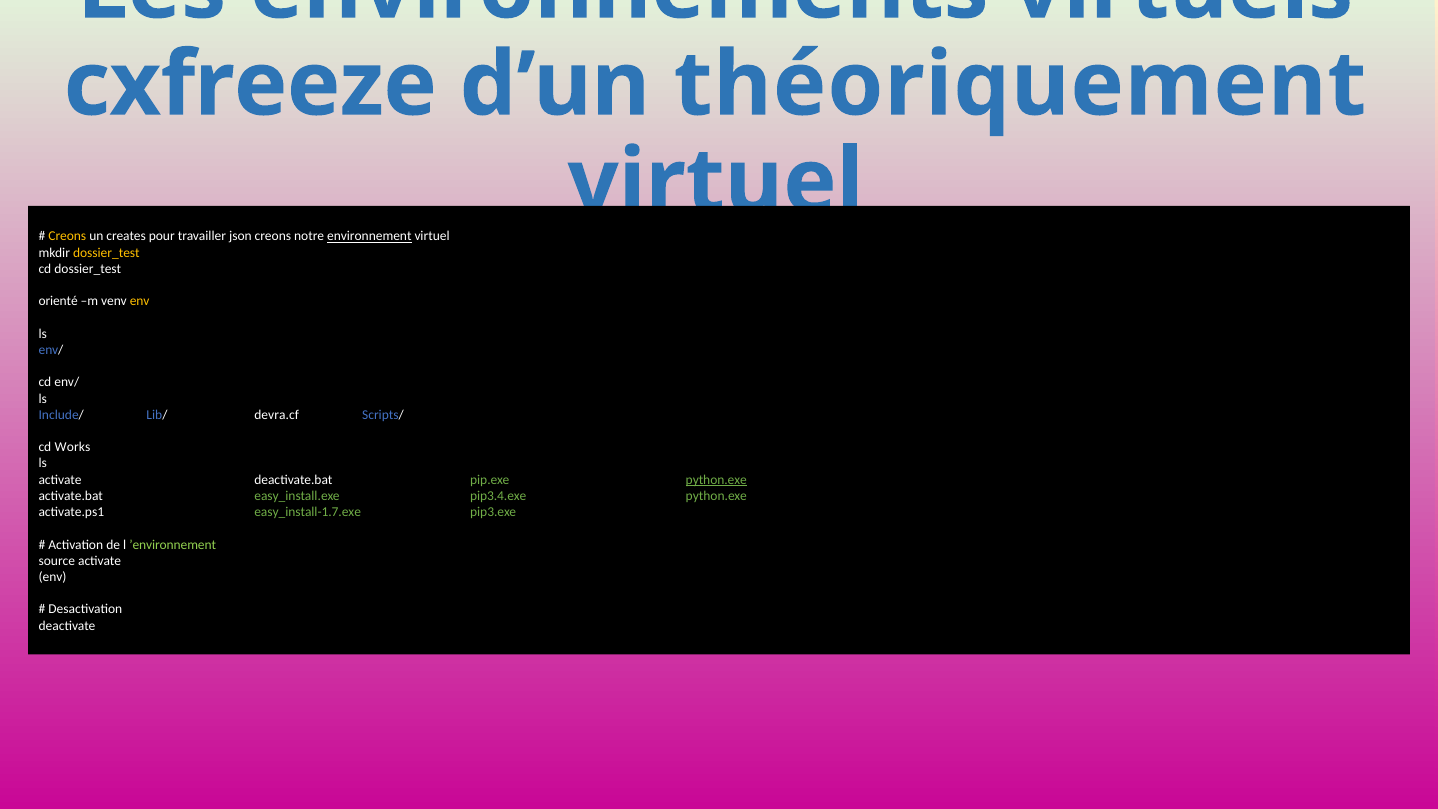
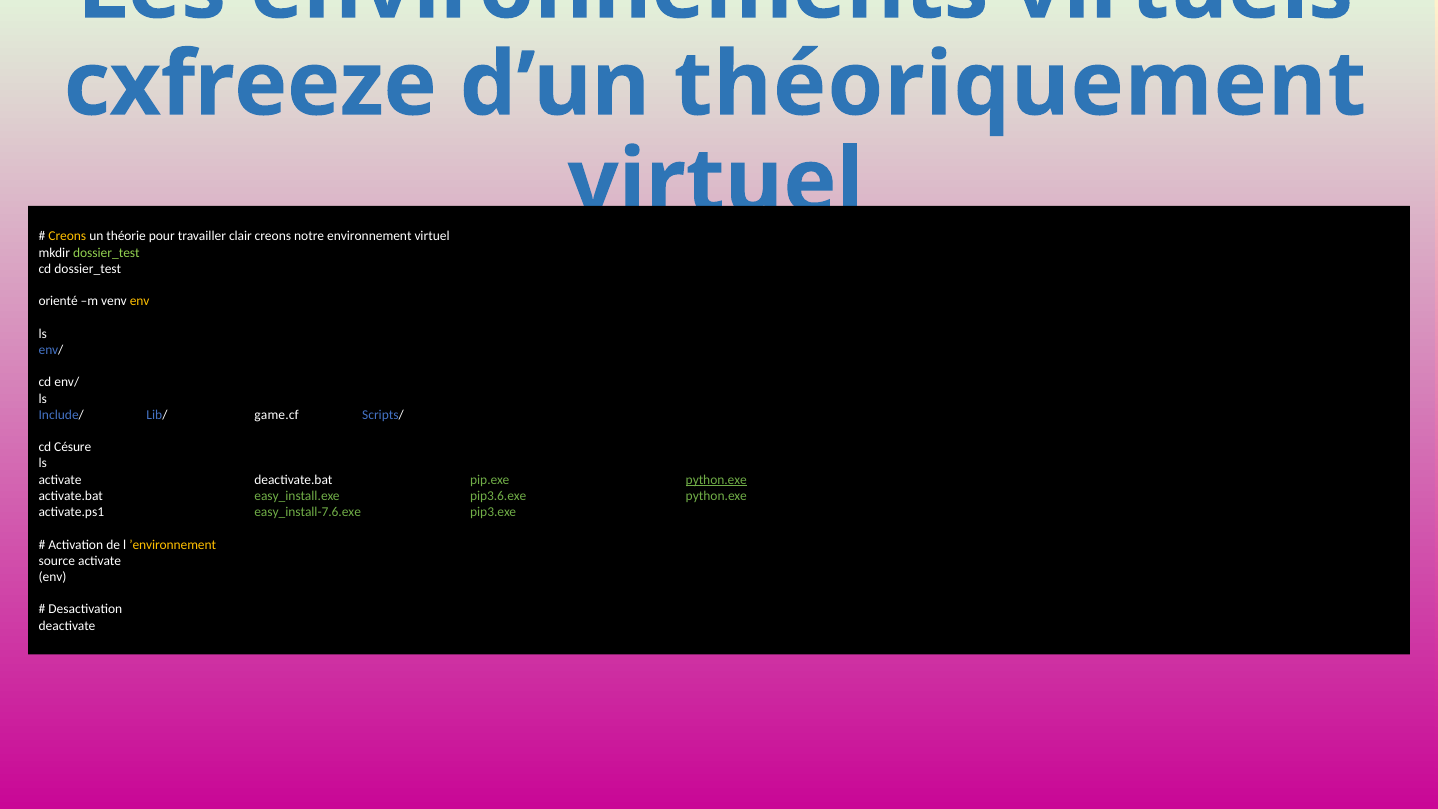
creates: creates -> théorie (126, 236)
json: json -> clair (240, 236)
environnement underline: present -> none (369, 236)
dossier_test colour: yellow -> light green (106, 253)
devra.cf: devra.cf -> game.cf (277, 415)
Works: Works -> Césure (73, 447)
pip3.4.exe: pip3.4.exe -> pip3.6.exe (498, 496)
easy_install-1.7.exe: easy_install-1.7.exe -> easy_install-7.6.exe (308, 512)
’environnement colour: light green -> yellow (173, 544)
